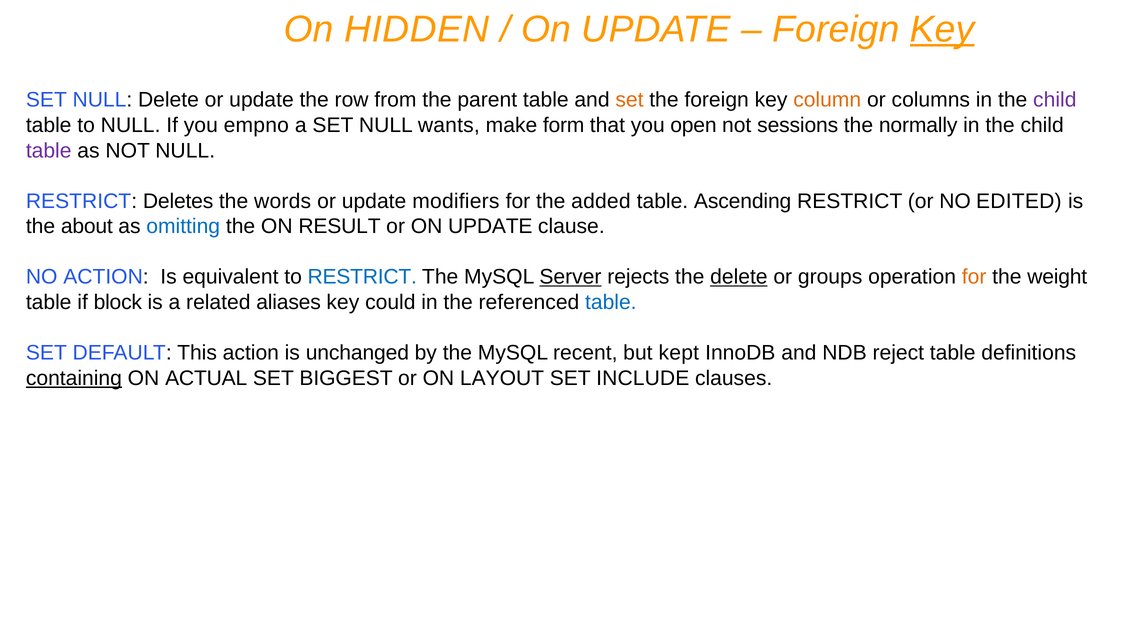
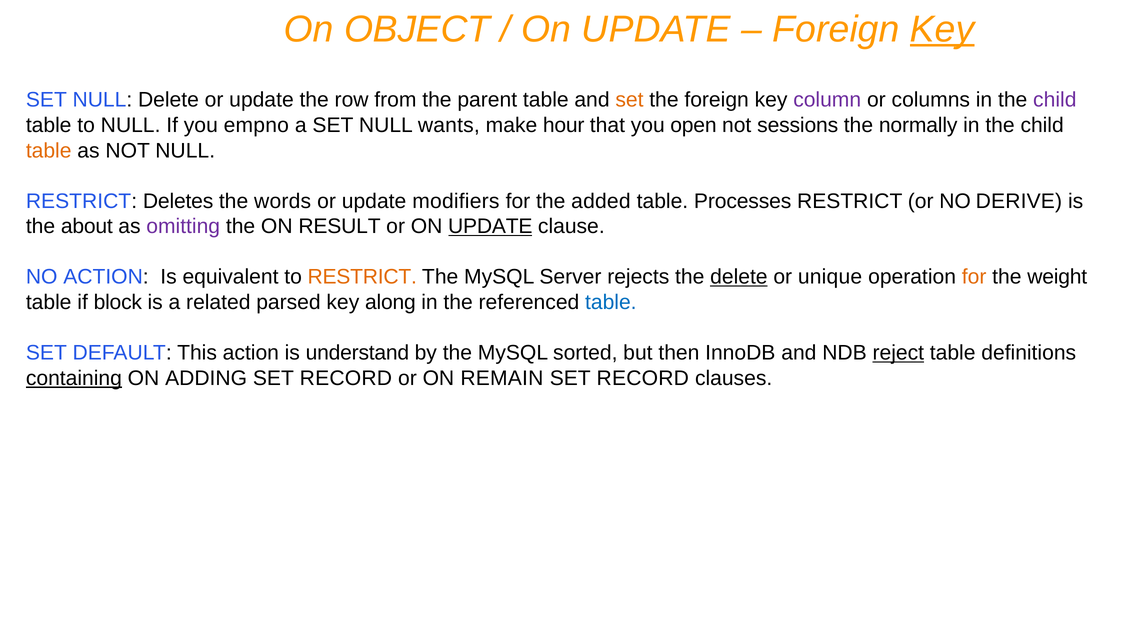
HIDDEN: HIDDEN -> OBJECT (417, 29)
column colour: orange -> purple (827, 100)
form: form -> hour (564, 125)
table colour: purple -> orange (49, 151)
Ascending: Ascending -> Processes (743, 201)
EDITED: EDITED -> DERIVE (1019, 201)
omitting colour: blue -> purple (183, 227)
UPDATE underline: none -> present (490, 227)
RESTRICT colour: blue -> orange (362, 277)
Server underline: present -> none (570, 277)
groups: groups -> unique (830, 277)
aliases: aliases -> parsed (288, 302)
could: could -> along (390, 302)
unchanged: unchanged -> understand (357, 353)
recent: recent -> sorted (585, 353)
kept: kept -> then (679, 353)
reject underline: none -> present (898, 353)
ACTUAL: ACTUAL -> ADDING (206, 378)
BIGGEST: BIGGEST -> RECORD (346, 378)
LAYOUT: LAYOUT -> REMAIN (502, 378)
INCLUDE: INCLUDE -> RECORD (643, 378)
